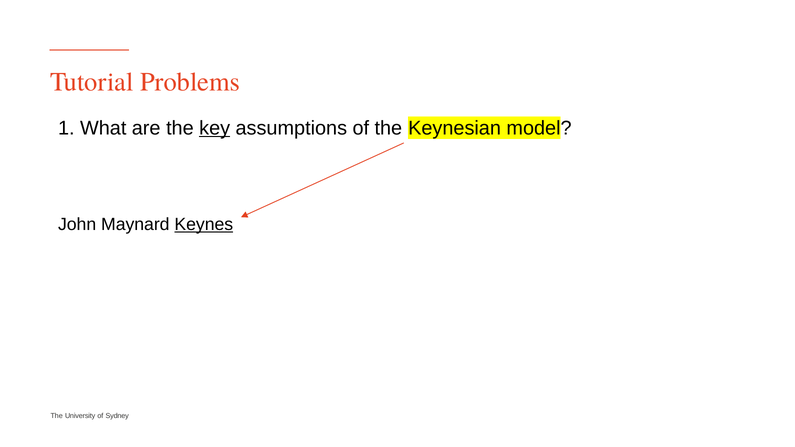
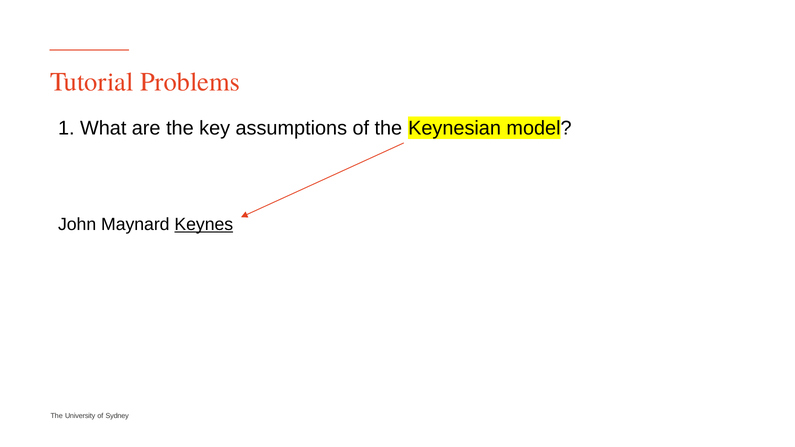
key underline: present -> none (215, 128)
